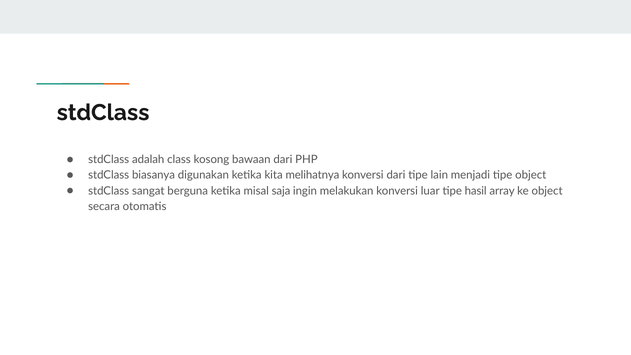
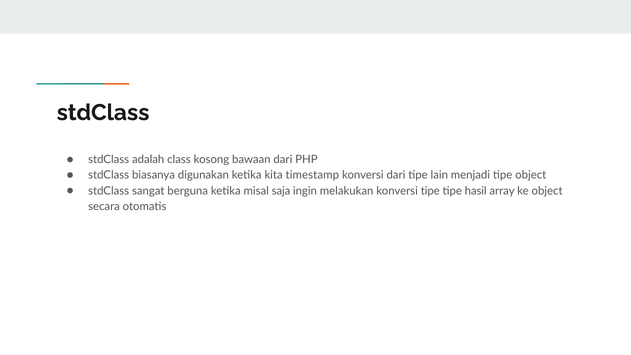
melihatnya: melihatnya -> timestamp (312, 175)
konversi luar: luar -> tipe (430, 191)
